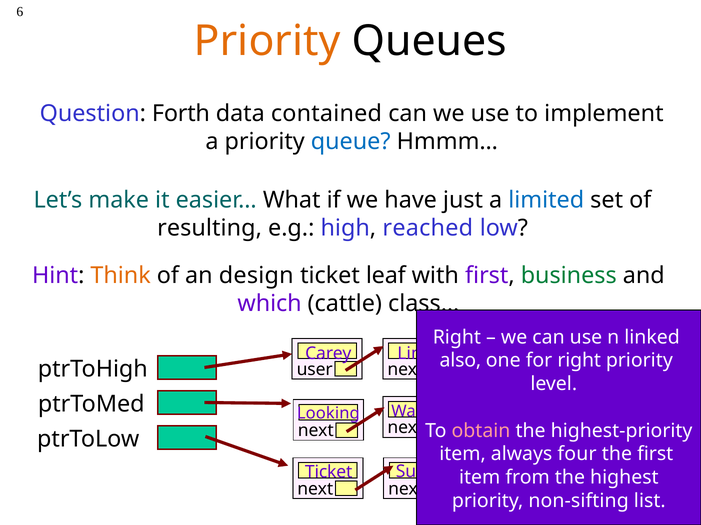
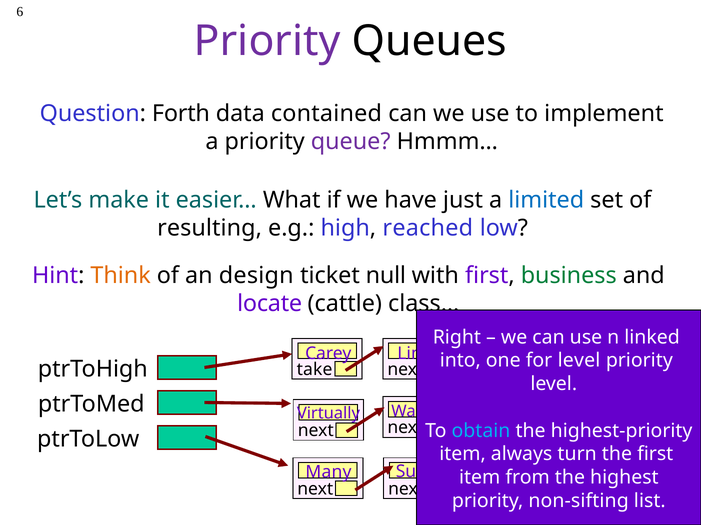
Priority colour: orange -> purple (267, 41)
queue colour: blue -> purple (351, 142)
leaf: leaf -> null (386, 276)
which: which -> locate (270, 304)
also: also -> into (460, 361)
for right: right -> level (579, 361)
user: user -> take (315, 370)
Looking: Looking -> Virtually (328, 414)
obtain colour: pink -> light blue (481, 431)
four: four -> turn (577, 455)
Ticket: Ticket -> Many (328, 473)
